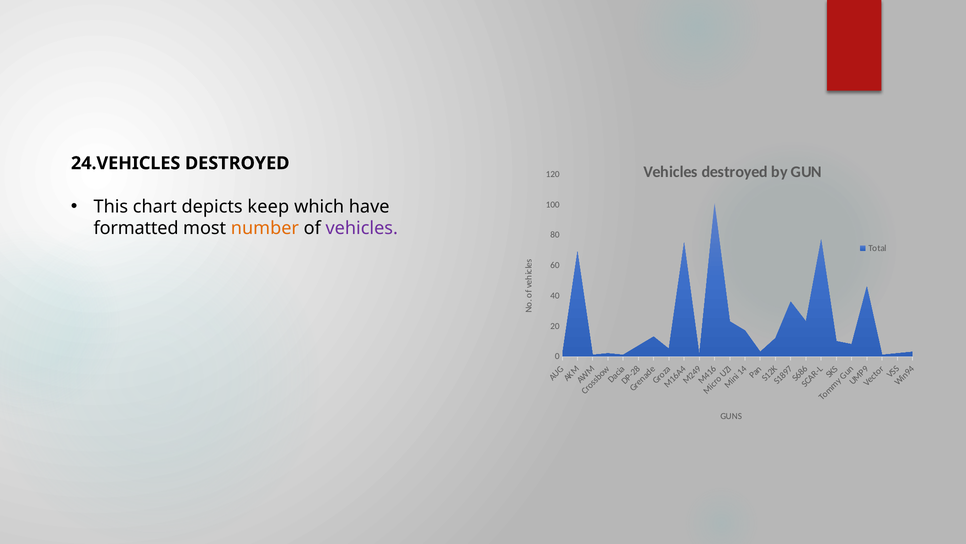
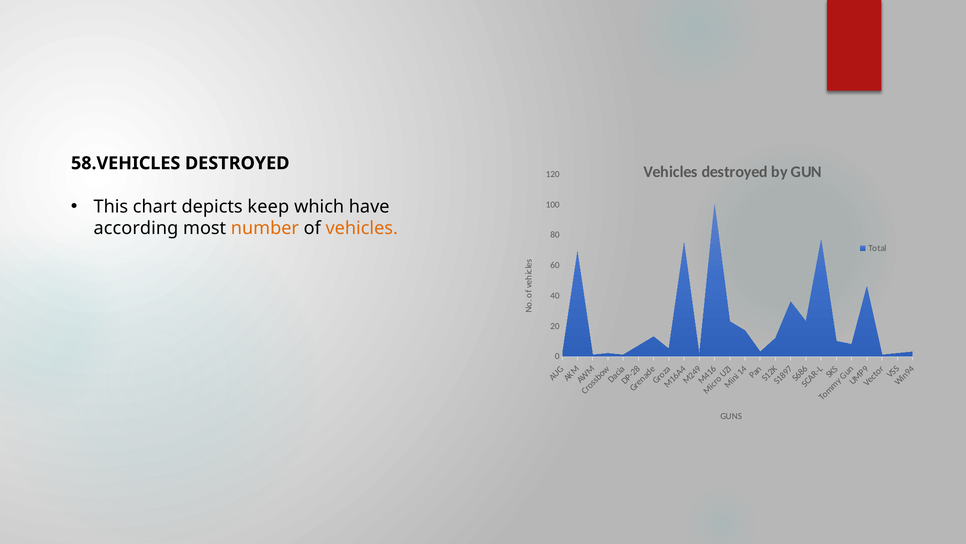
24.VEHICLES: 24.VEHICLES -> 58.VEHICLES (126, 163)
formatted: formatted -> according (136, 228)
vehicles colour: purple -> orange (362, 228)
